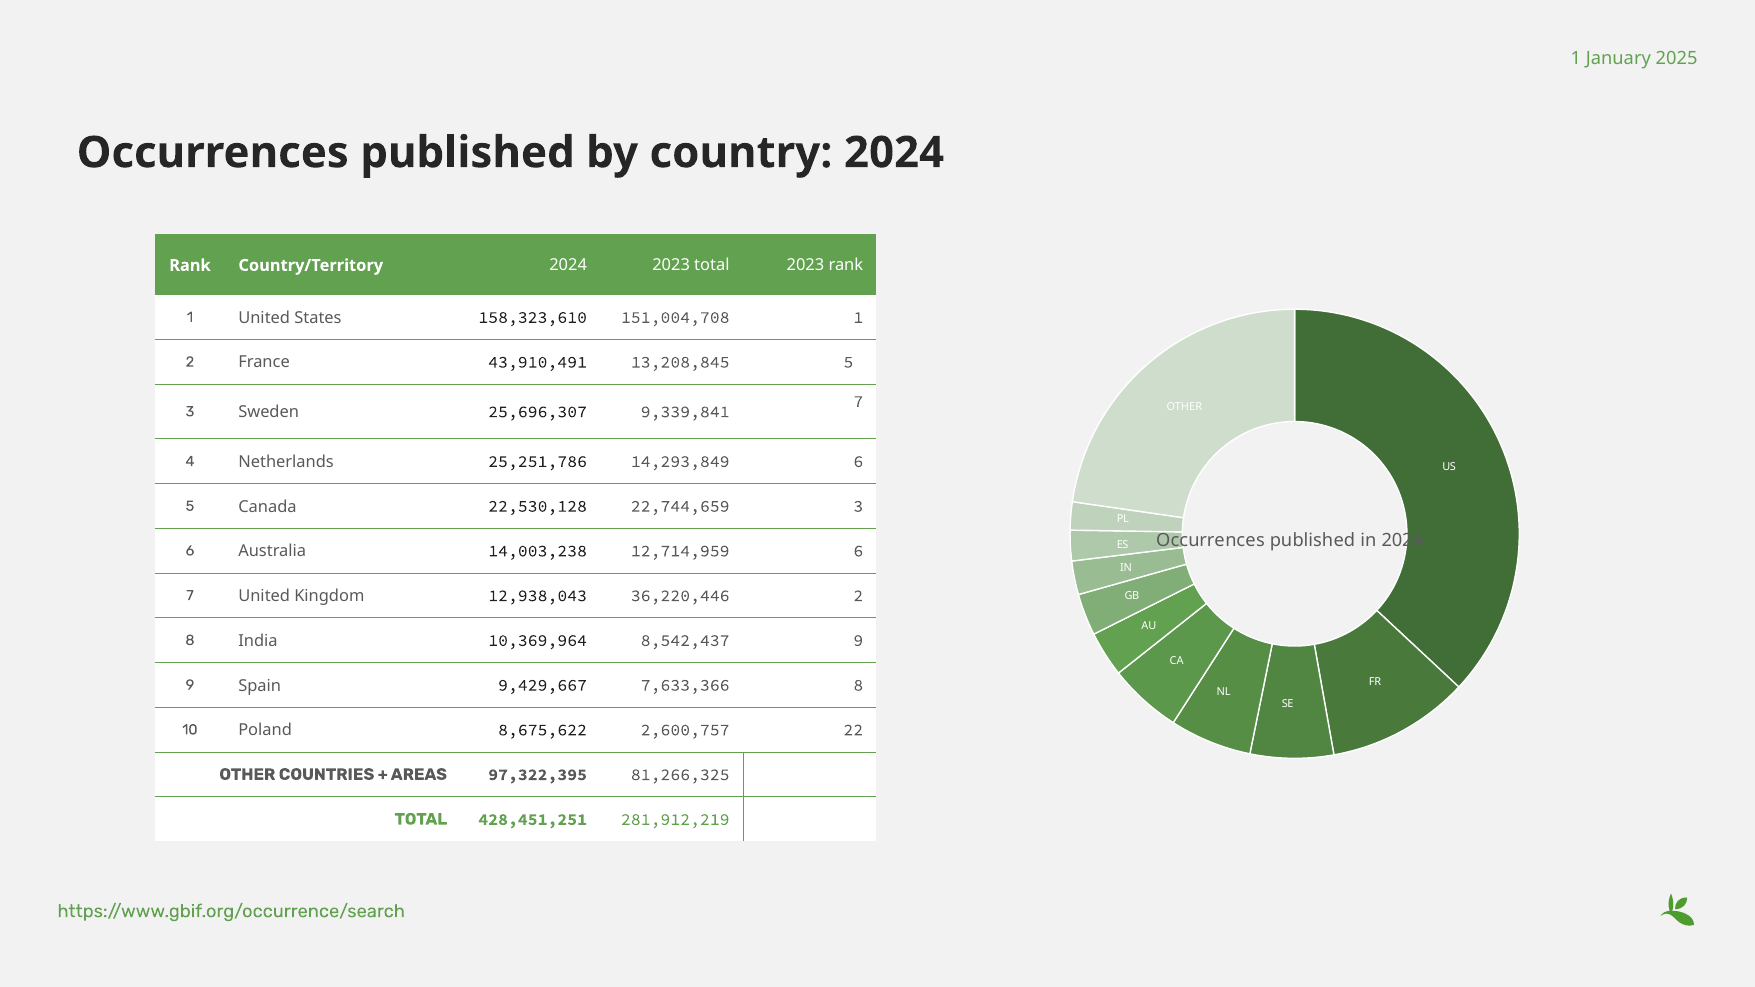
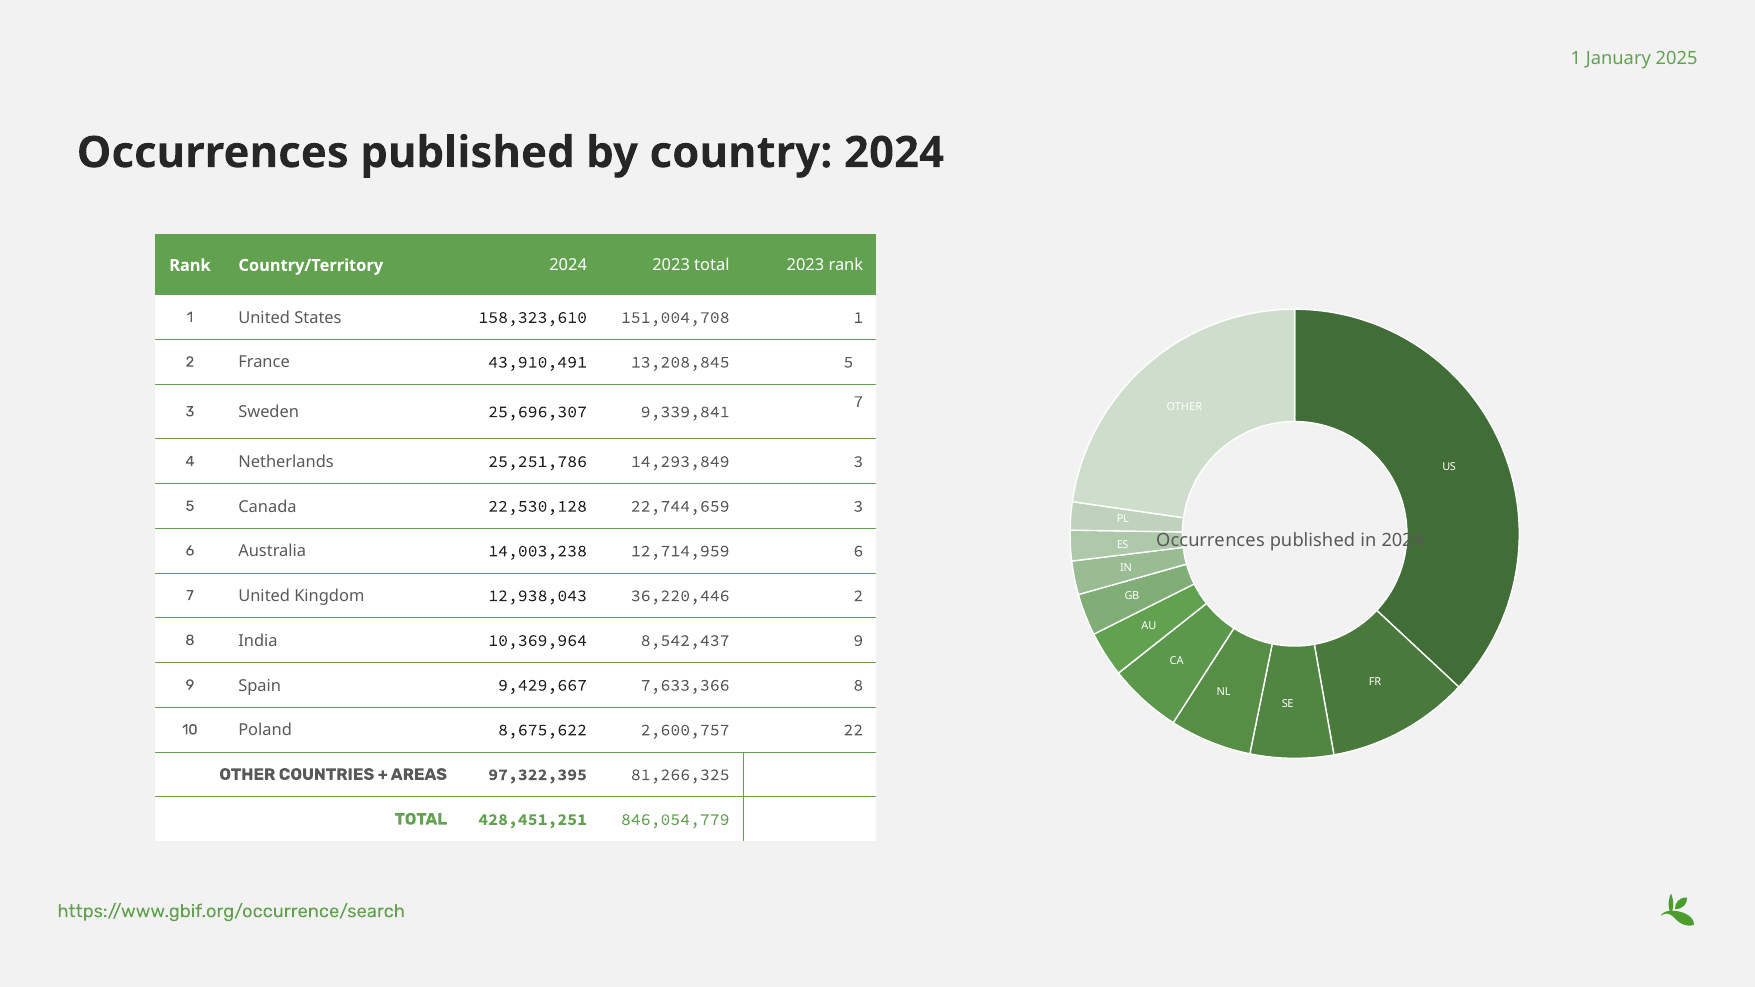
14,293,849 6: 6 -> 3 (858, 462)
281,912,219: 281,912,219 -> 846,054,779 (675, 820)
